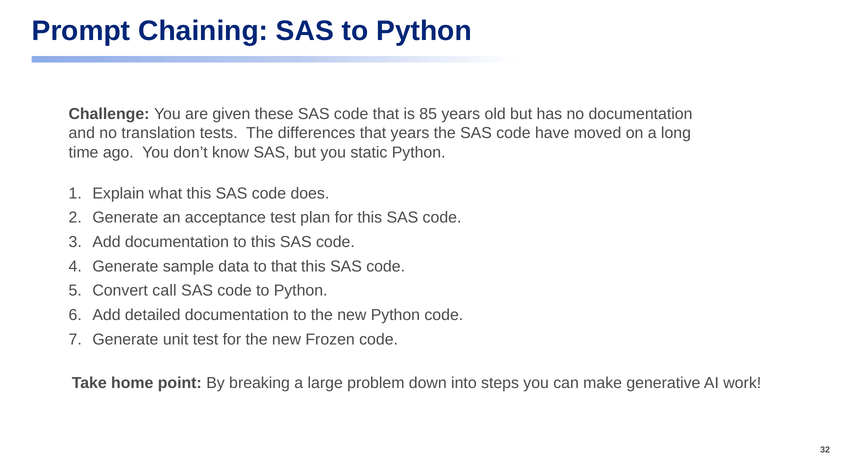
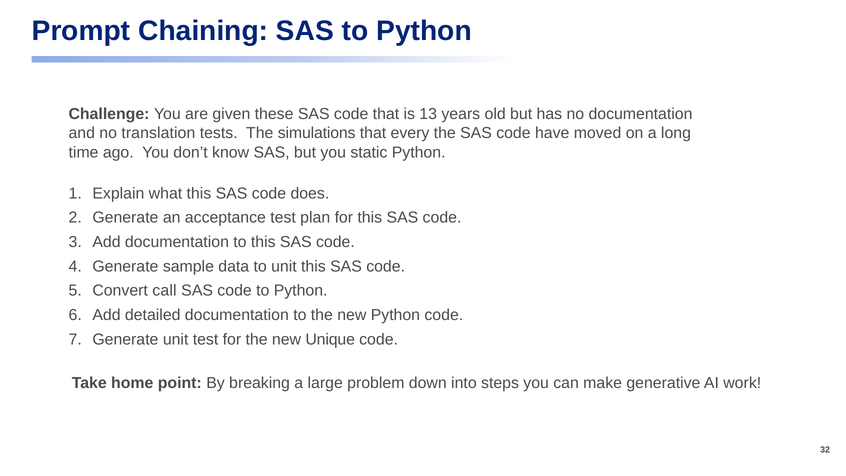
85: 85 -> 13 (428, 114)
differences: differences -> simulations (317, 133)
that years: years -> every (410, 133)
to that: that -> unit (284, 266)
Frozen: Frozen -> Unique (330, 339)
